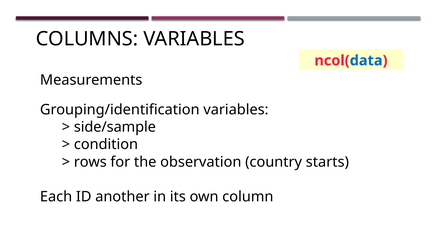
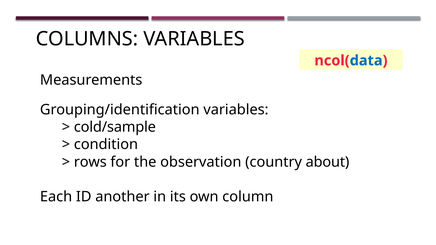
side/sample: side/sample -> cold/sample (115, 127)
starts: starts -> about (327, 162)
